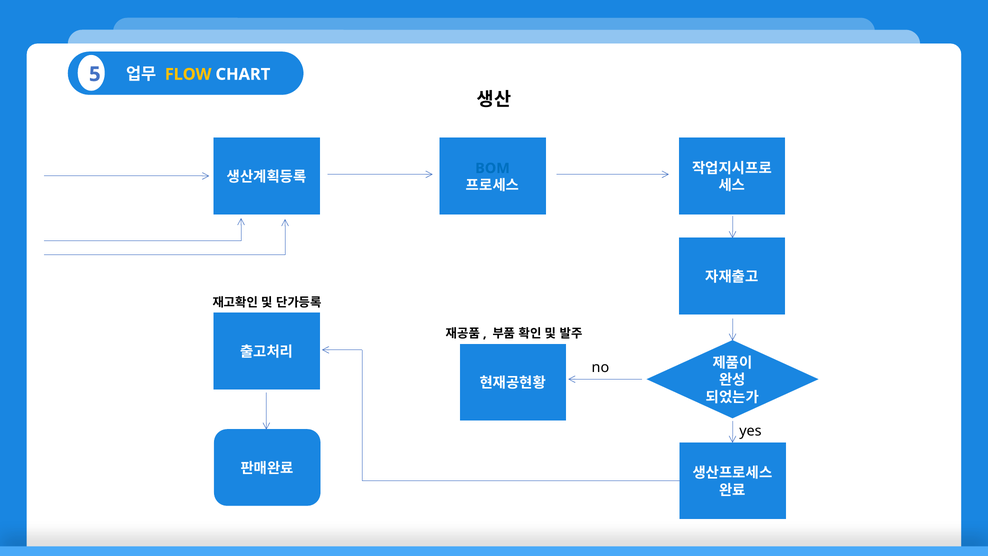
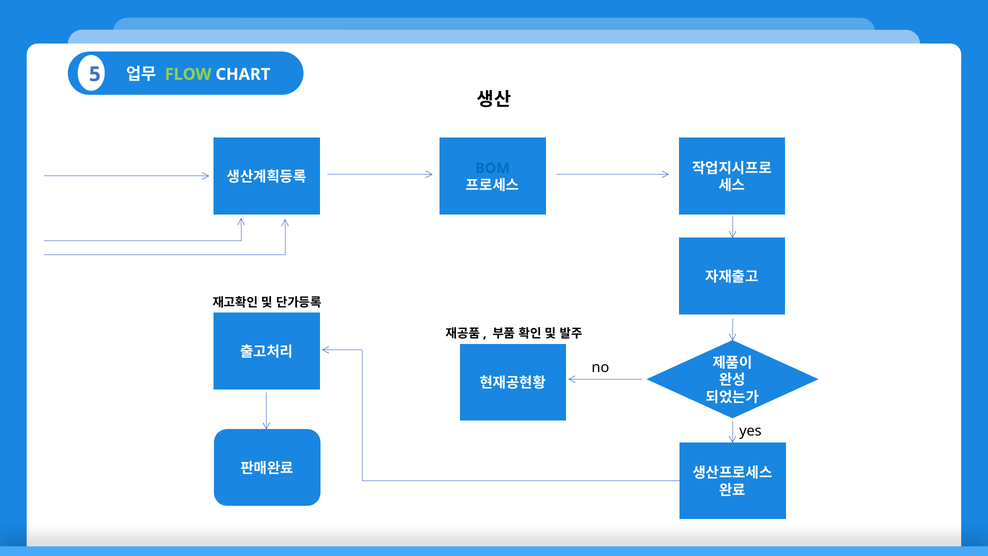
FLOW colour: yellow -> light green (188, 74)
